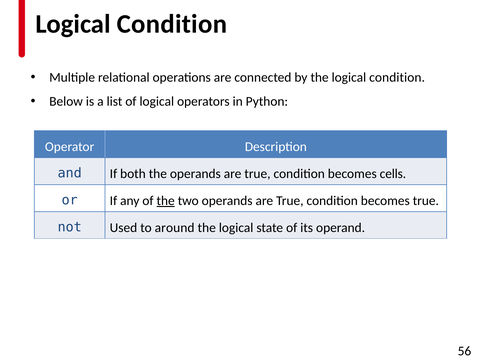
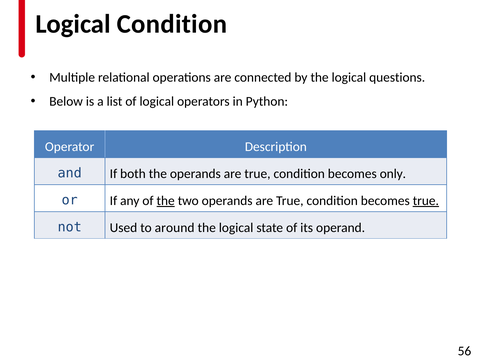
the logical condition: condition -> questions (397, 77)
cells: cells -> only (393, 174)
true underline: none -> present (426, 201)
